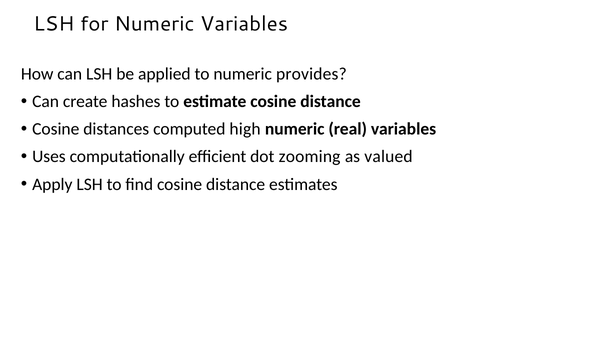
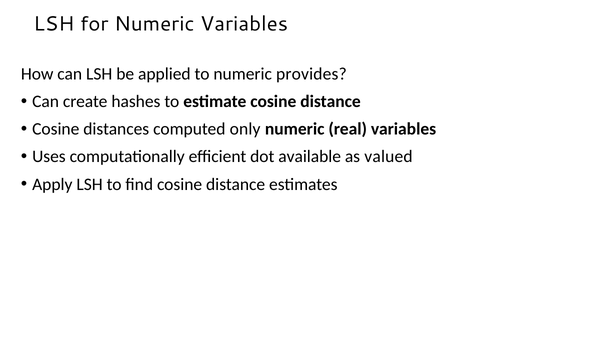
high: high -> only (245, 129)
zooming: zooming -> available (310, 157)
